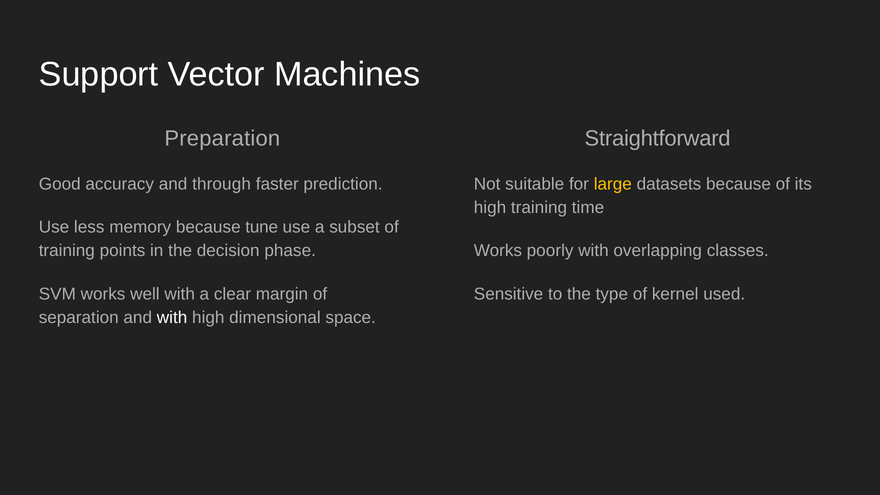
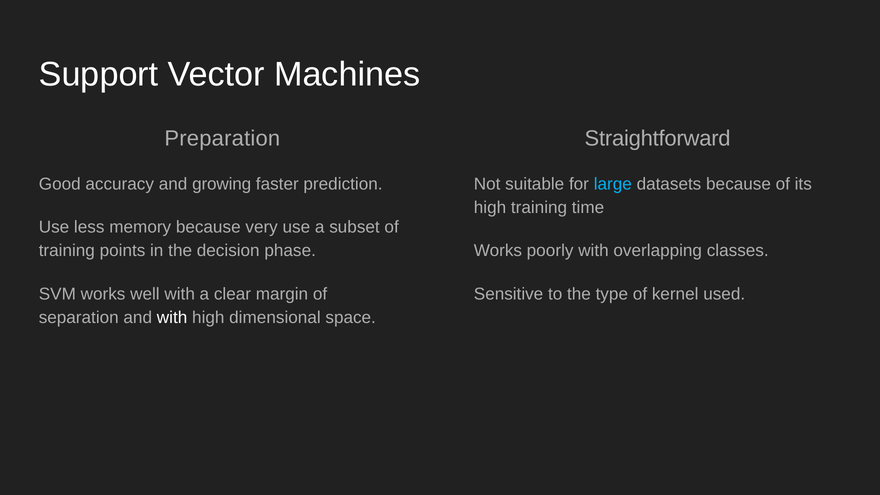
through: through -> growing (222, 184)
large colour: yellow -> light blue (613, 184)
tune: tune -> very (262, 227)
